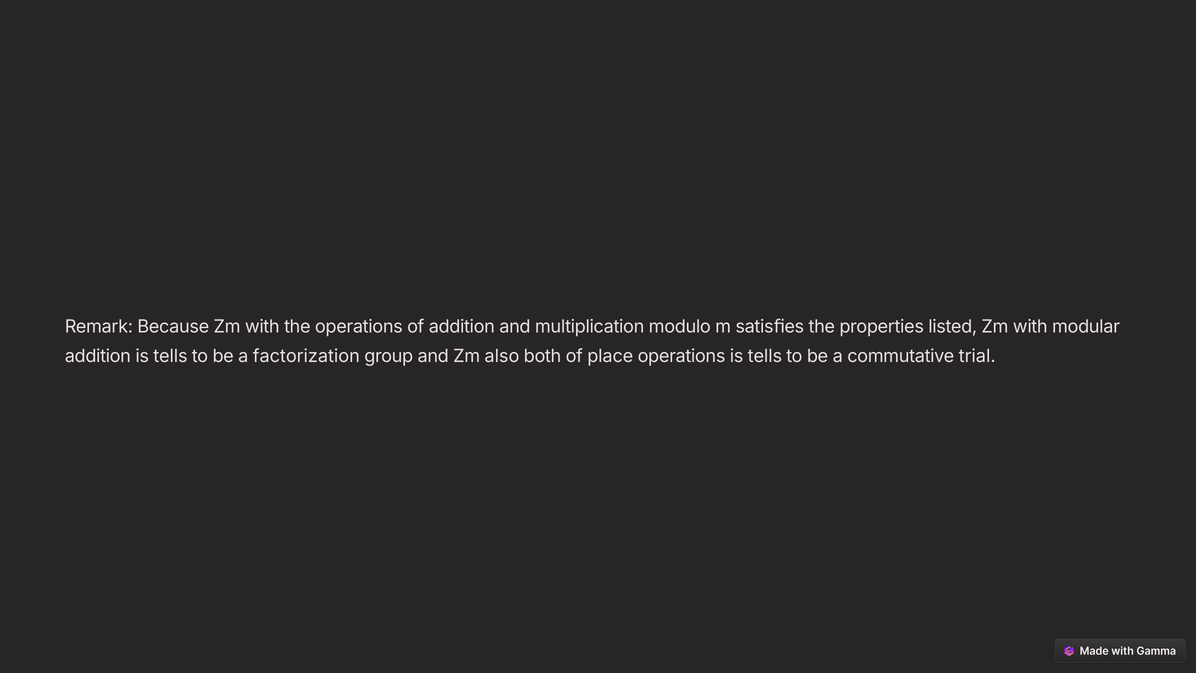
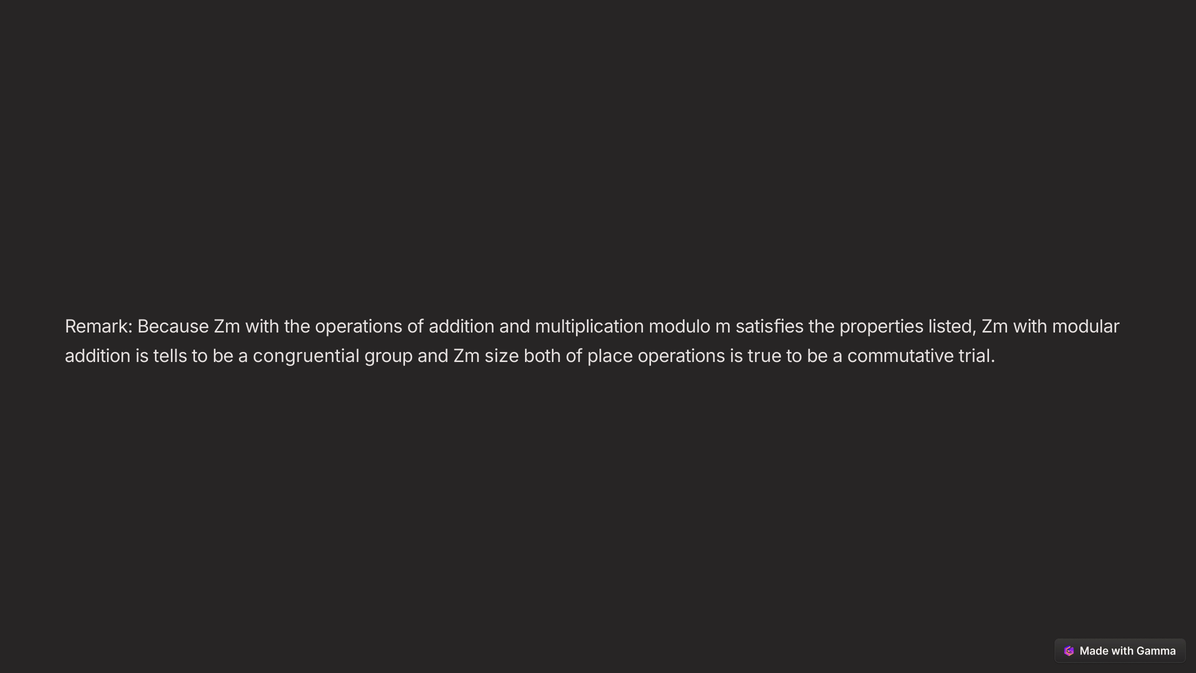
factorization: factorization -> congruential (306, 356)
also: also -> size (502, 356)
operations is tells: tells -> true (765, 356)
